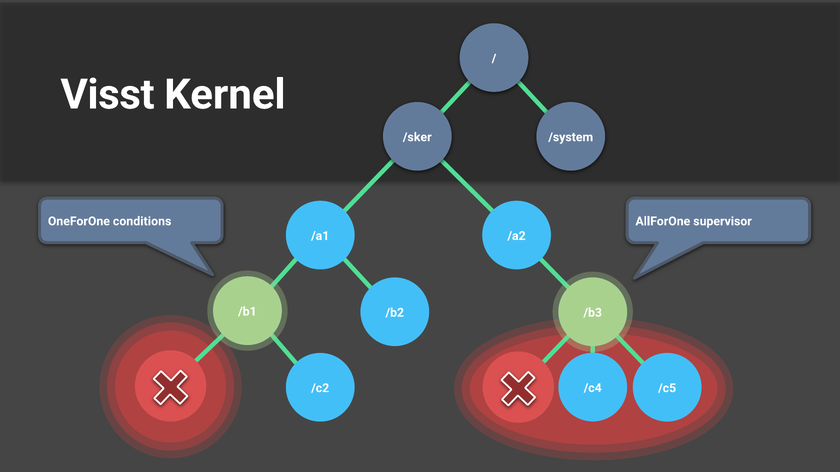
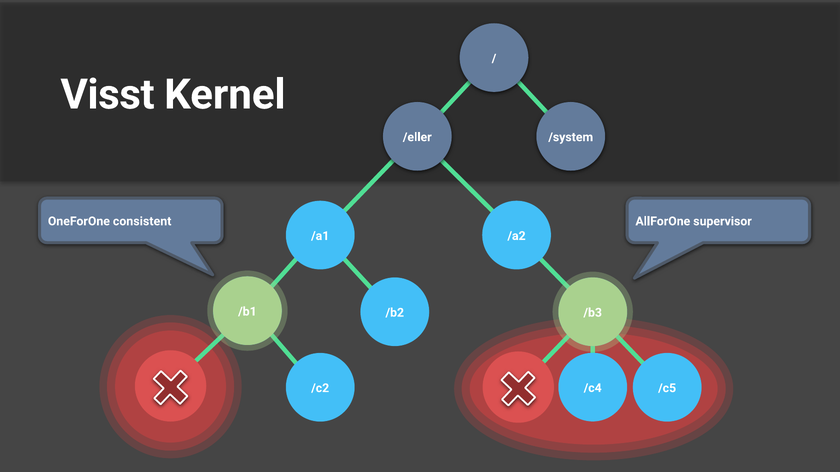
/sker: /sker -> /eller (417, 137)
conditions: conditions -> consistent (142, 221)
